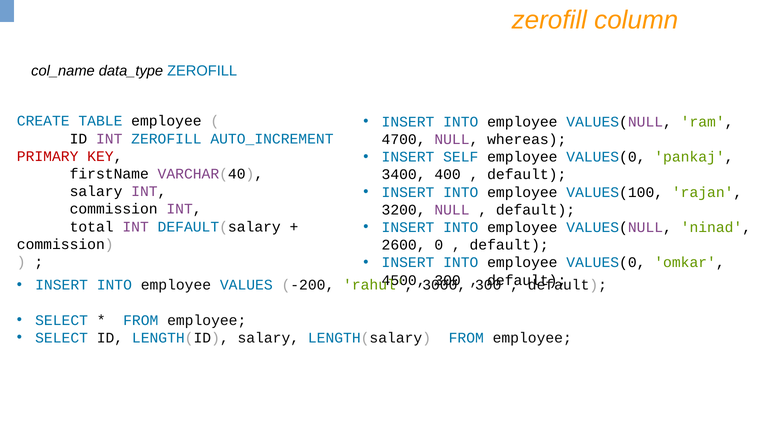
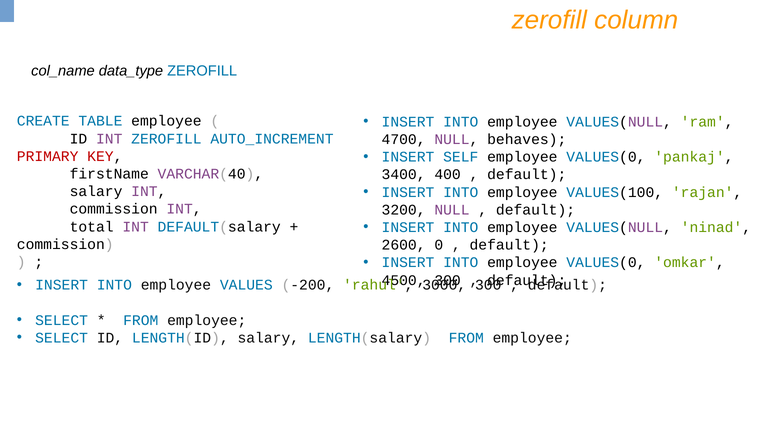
whereas: whereas -> behaves (527, 139)
